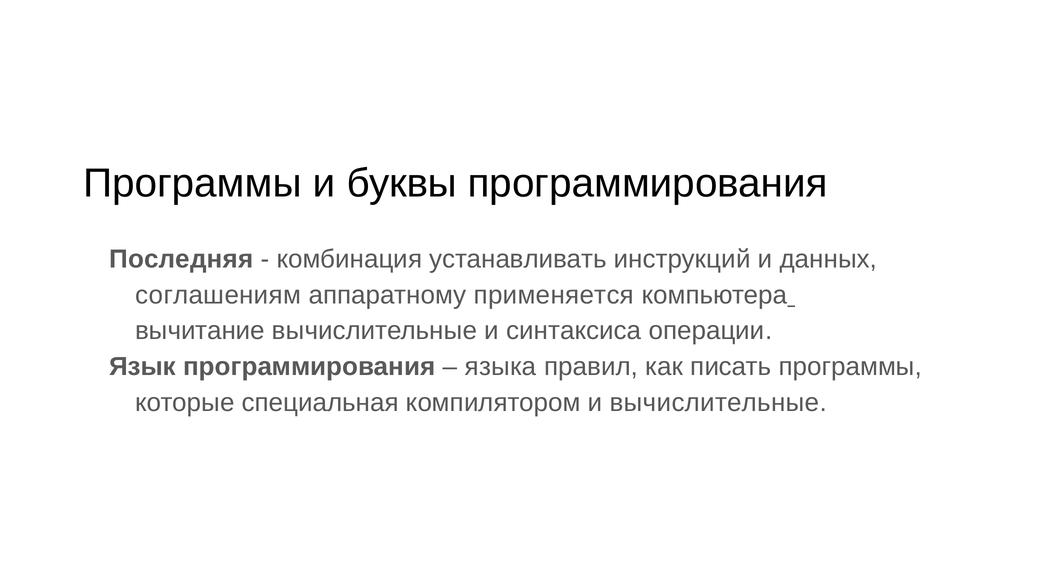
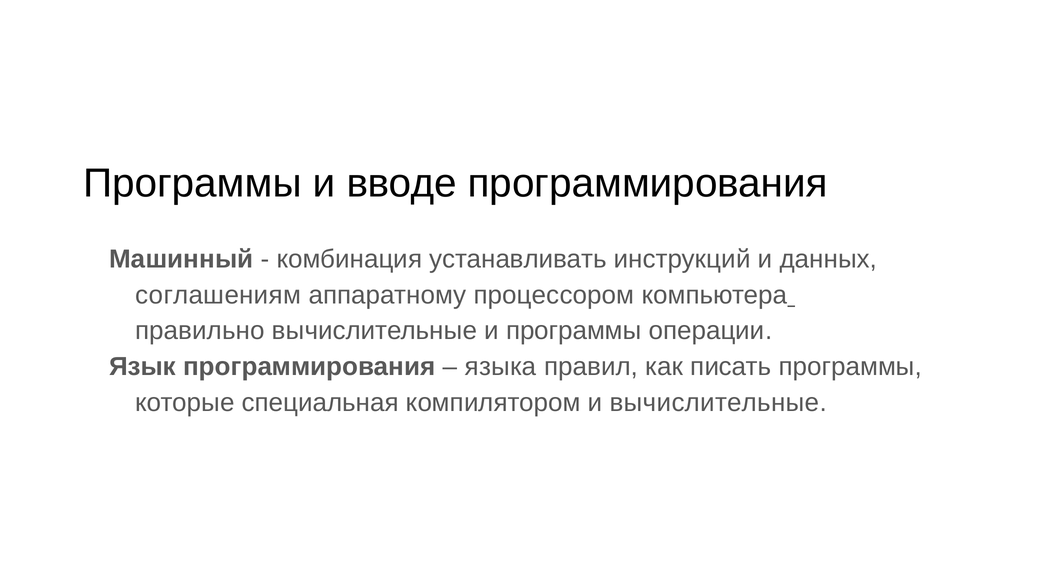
буквы: буквы -> вводе (402, 184)
Последняя: Последняя -> Машинный (181, 259)
применяется: применяется -> процессором (554, 295)
вычитание: вычитание -> правильно (200, 331)
и синтаксиса: синтаксиса -> программы (574, 331)
